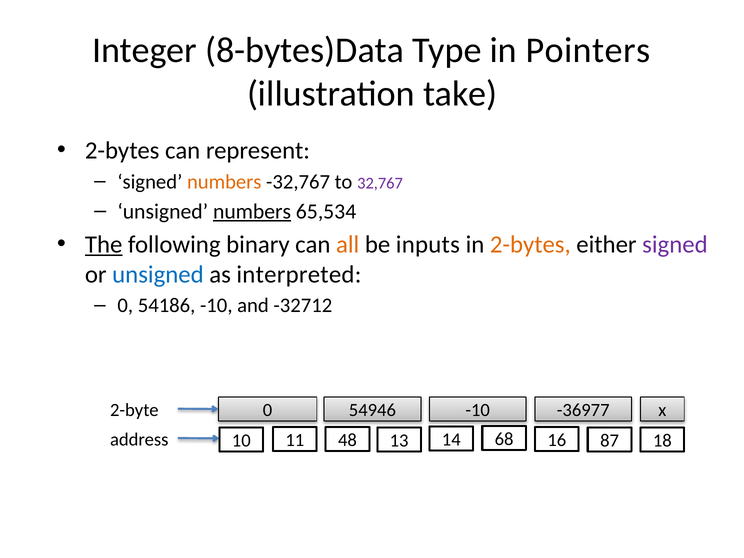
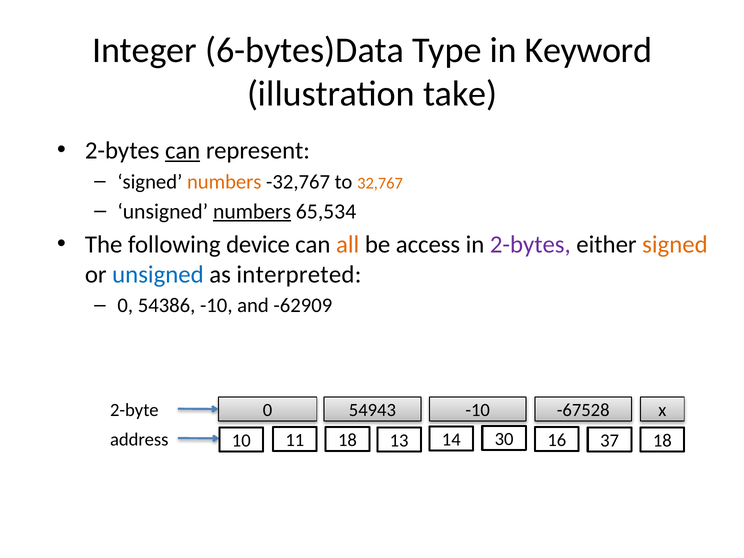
8-bytes)Data: 8-bytes)Data -> 6-bytes)Data (305, 50)
Pointers: Pointers -> Keyword (588, 50)
can underline: none -> present (183, 151)
32,767 colour: purple -> orange (380, 183)
The underline: present -> none (104, 245)
binary: binary -> device (258, 245)
inputs: inputs -> access (428, 245)
2-bytes colour: orange -> purple (530, 245)
signed colour: purple -> orange (675, 245)
54186: 54186 -> 54386 (167, 306)
-32712: -32712 -> -62909 (303, 306)
54946: 54946 -> 54943 (372, 410)
-36977: -36977 -> -67528 (583, 410)
87: 87 -> 37 (610, 441)
11 48: 48 -> 18 (347, 440)
68: 68 -> 30 (504, 439)
